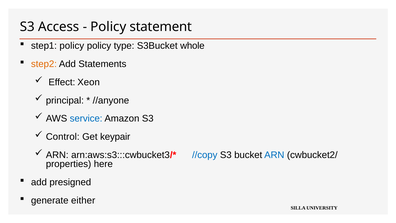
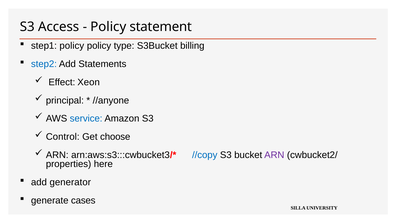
whole: whole -> billing (192, 46)
step2 colour: orange -> blue (44, 64)
keypair: keypair -> choose (115, 137)
ARN colour: blue -> purple (274, 155)
presigned: presigned -> generator (70, 182)
either: either -> cases (83, 200)
